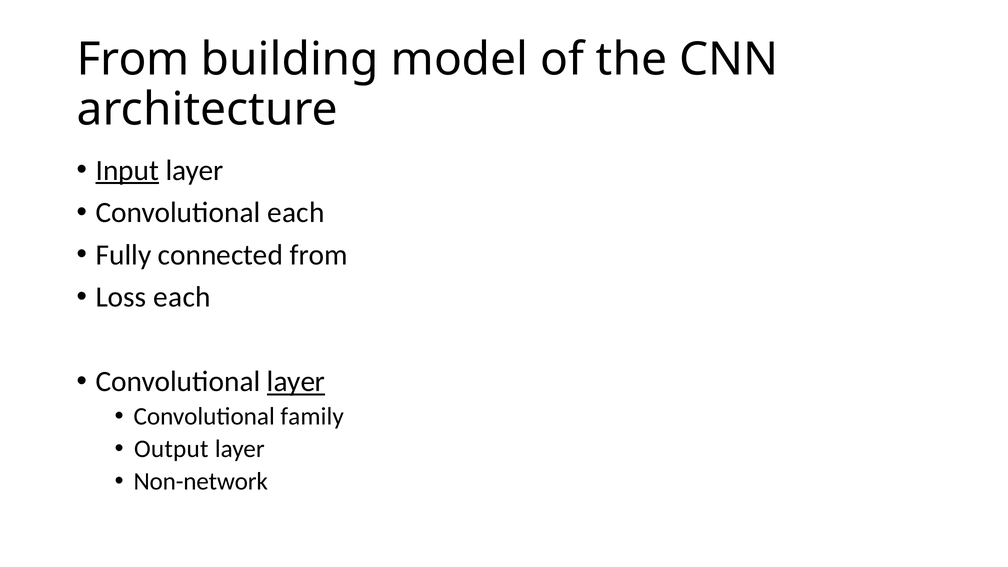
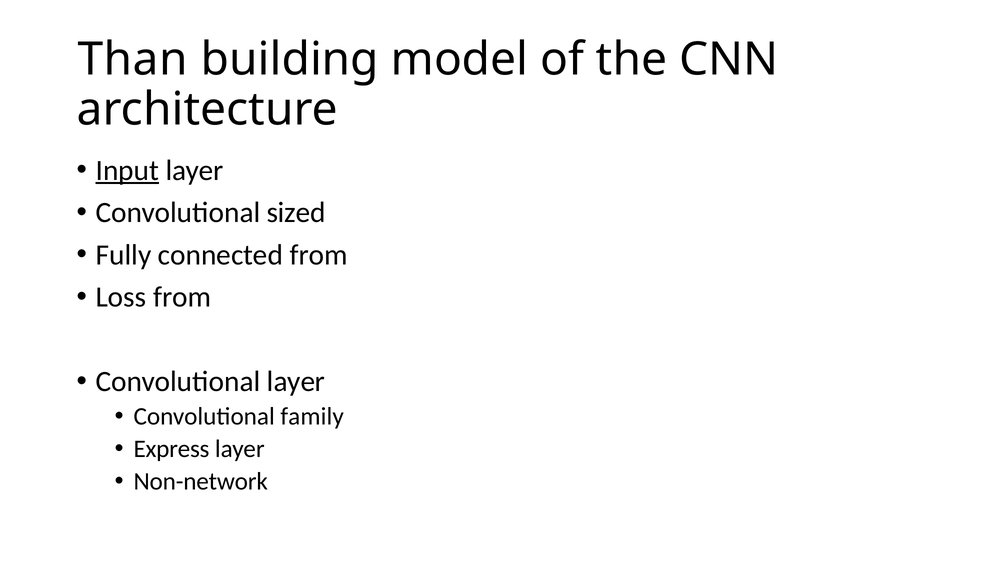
From: From -> Than (133, 60)
Convolutional each: each -> sized (296, 213)
Loss each: each -> from (182, 297)
layer underline: present -> none (296, 382)
Output: Output -> Express (172, 449)
